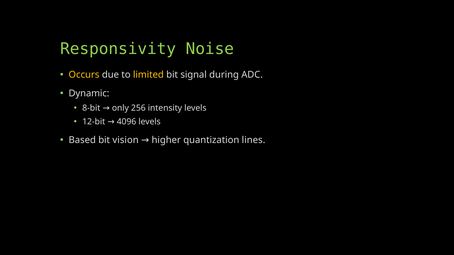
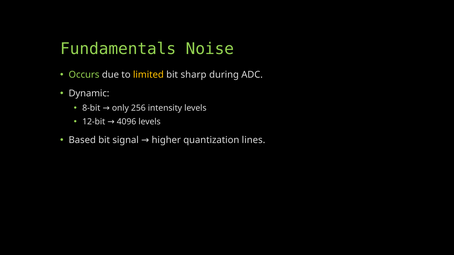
Responsivity: Responsivity -> Fundamentals (118, 49)
Occurs colour: yellow -> light green (84, 75)
signal: signal -> sharp (194, 75)
vision: vision -> signal (126, 140)
